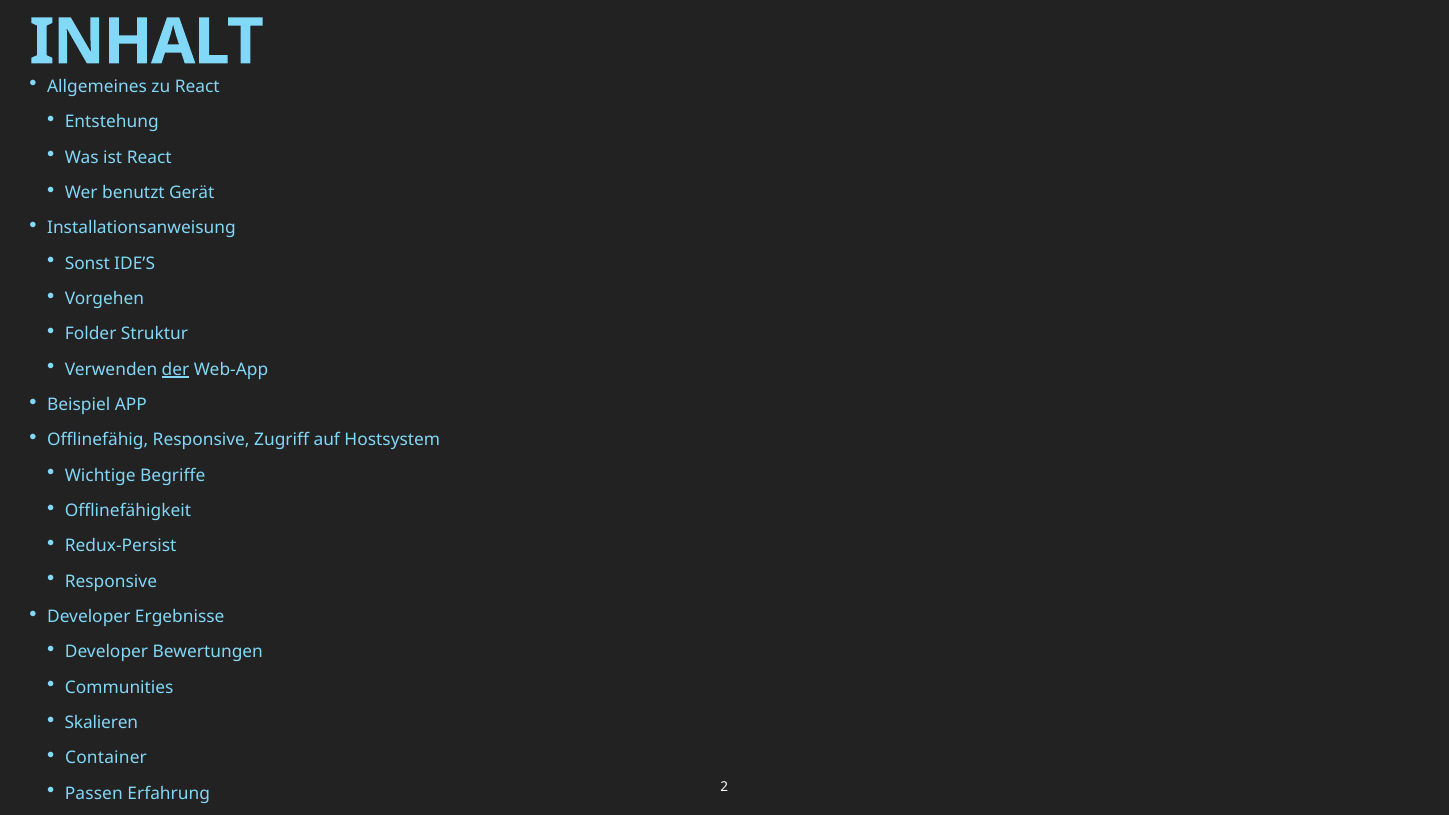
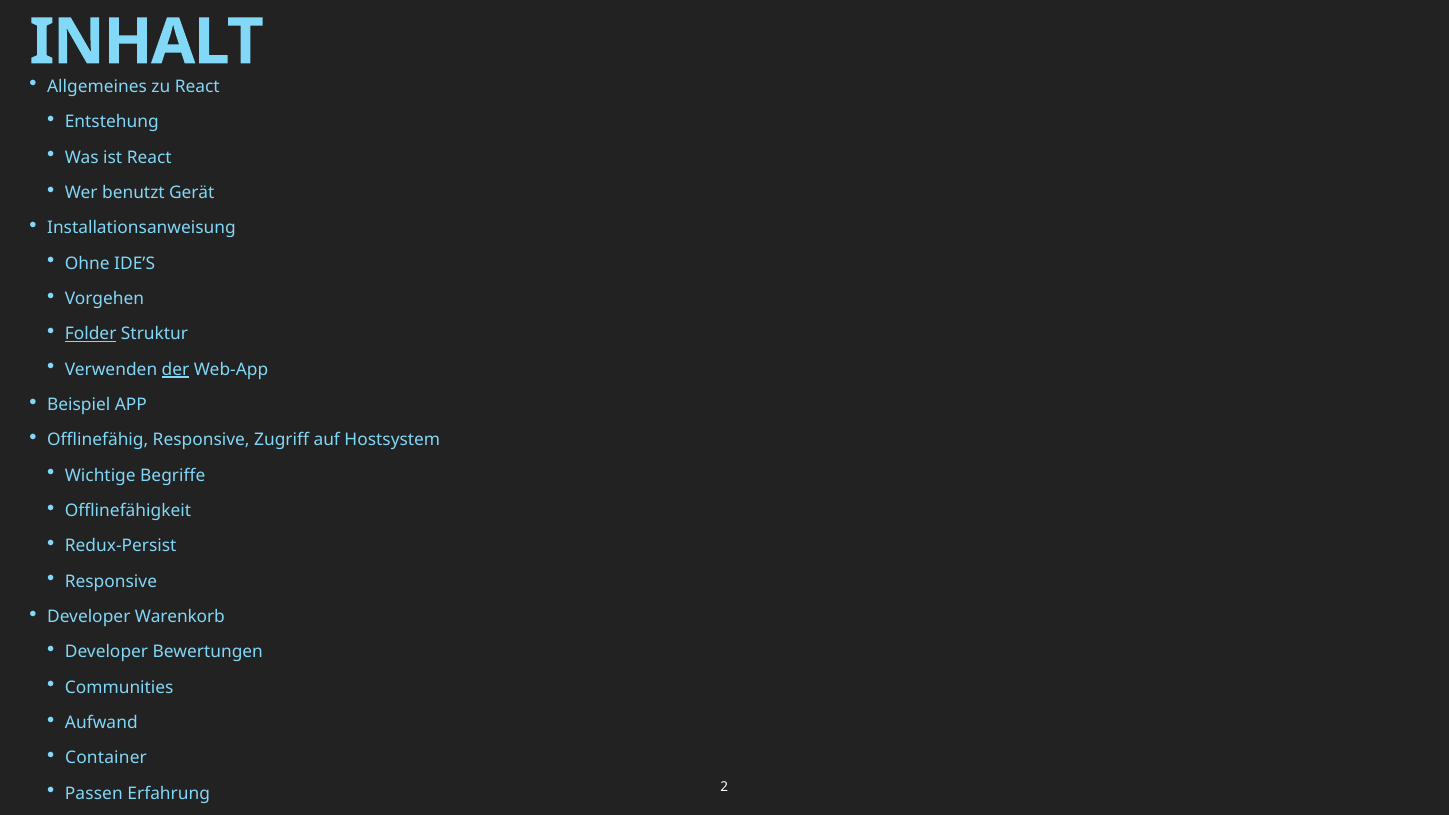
Sonst: Sonst -> Ohne (87, 264)
Folder underline: none -> present (91, 334)
Ergebnisse: Ergebnisse -> Warenkorb (180, 617)
Skalieren: Skalieren -> Aufwand (101, 723)
